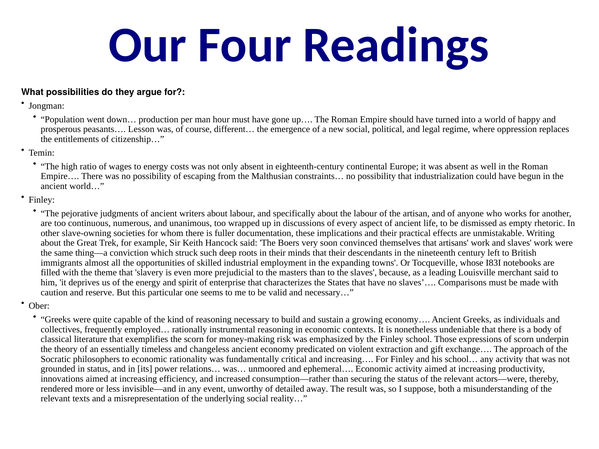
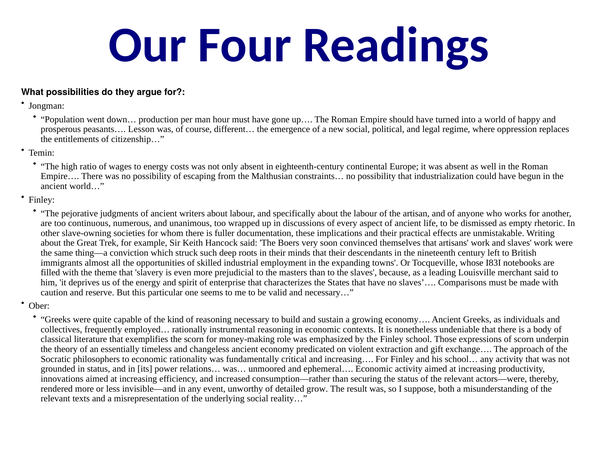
risk: risk -> role (284, 339)
away: away -> grow (317, 389)
